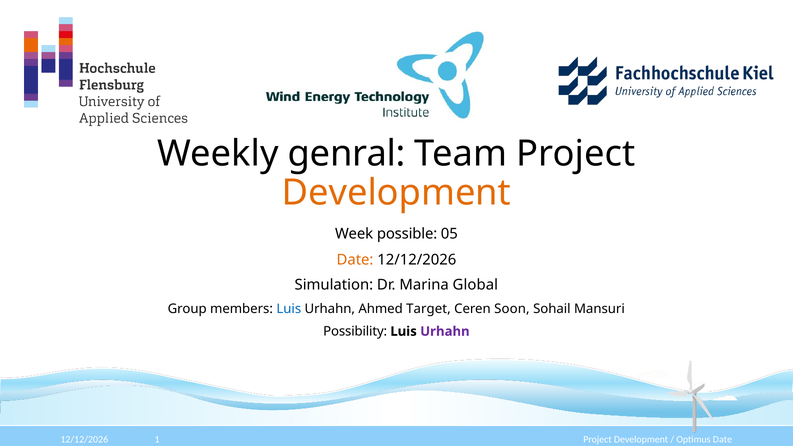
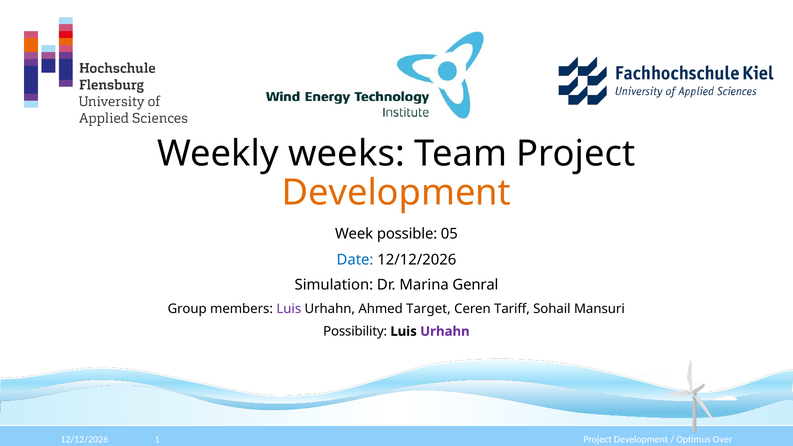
genral: genral -> weeks (347, 154)
Date colour: orange -> blue (355, 260)
Global: Global -> Genral (475, 285)
Luis colour: blue -> purple (289, 309)
Soon: Soon -> Tariff (512, 309)
Optimus Date: Date -> Over (723, 439)
